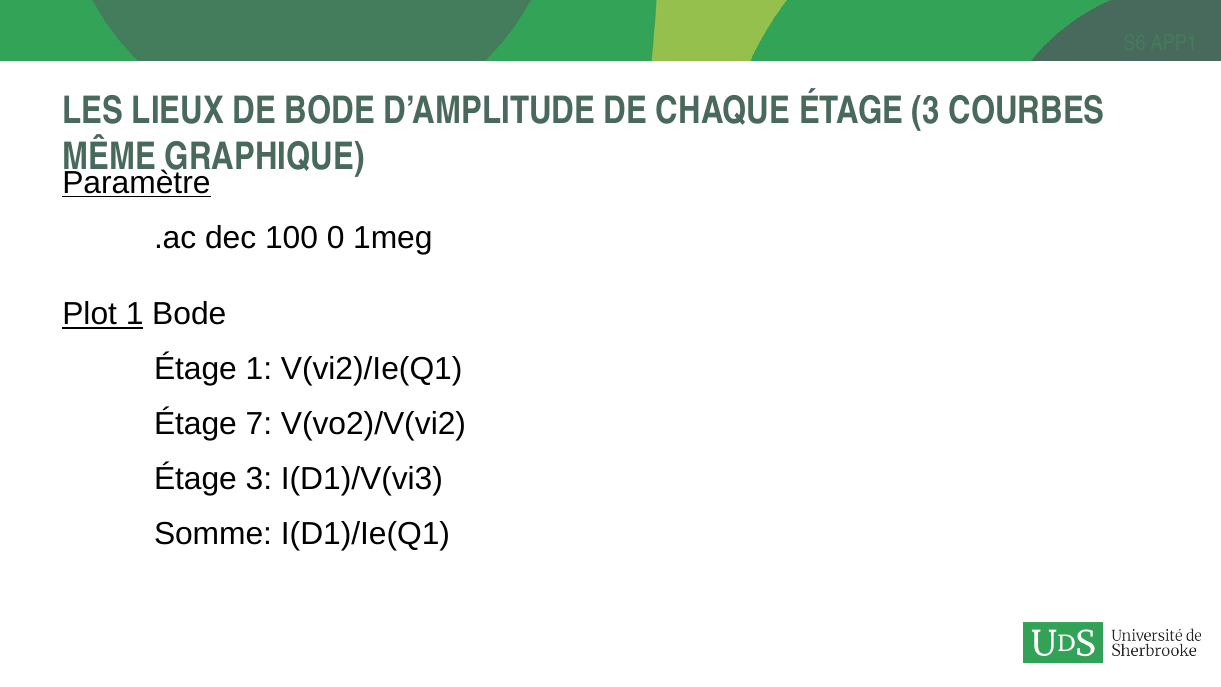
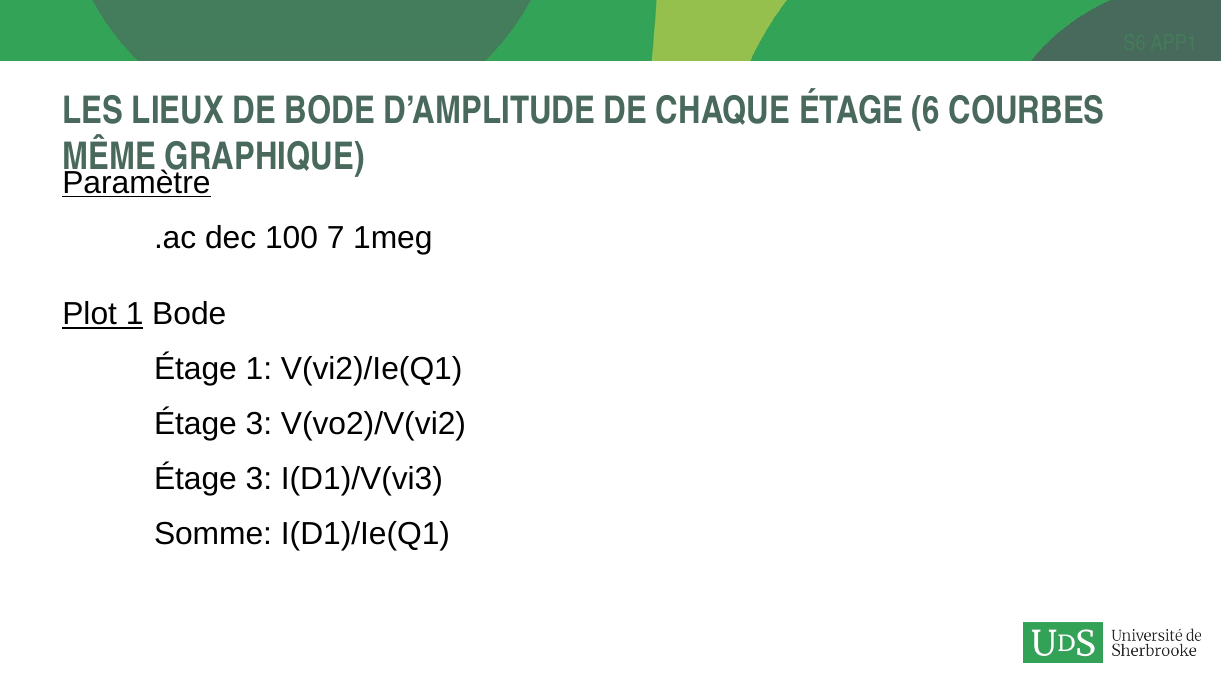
CHAQUE ÉTAGE 3: 3 -> 6 (926, 111)
0: 0 -> 7 (336, 238)
7: 7 -> 3 (259, 424)
